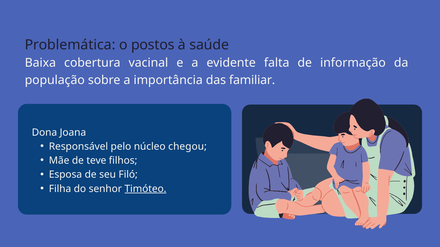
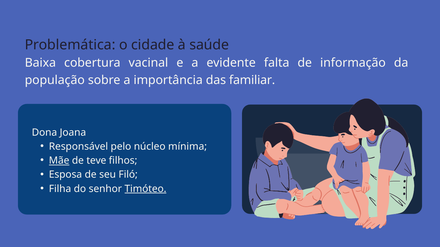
postos: postos -> cidade (153, 45)
chegou: chegou -> mínima (188, 147)
Mãe underline: none -> present (59, 161)
